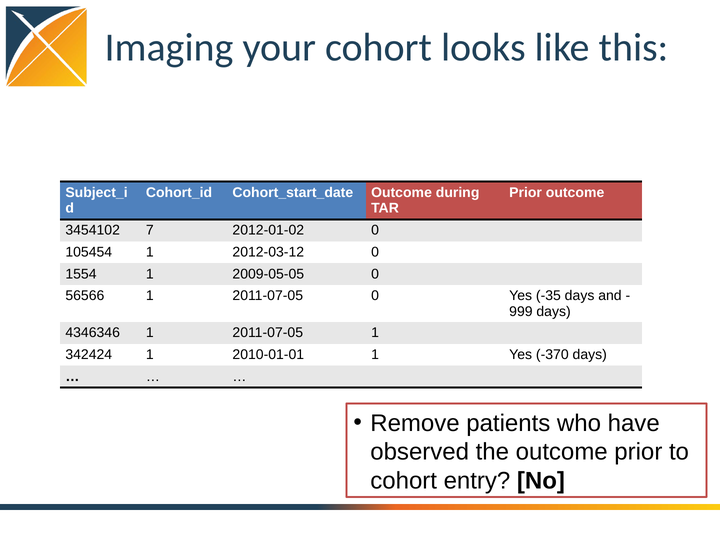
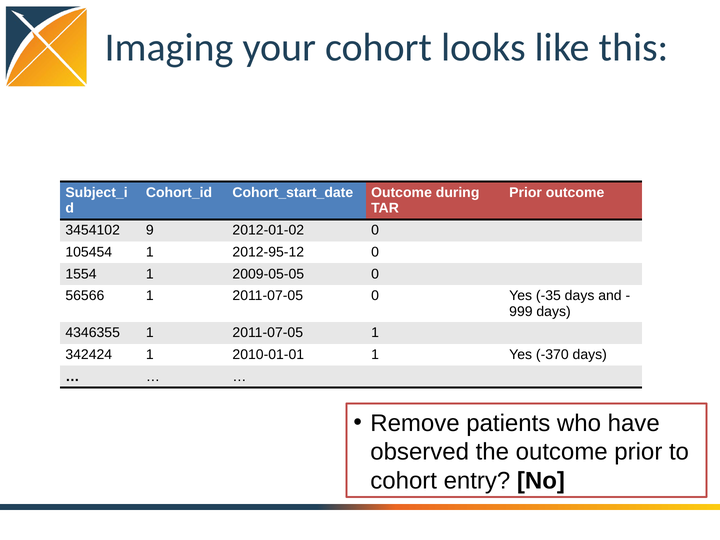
7: 7 -> 9 (150, 230)
2012-03-12: 2012-03-12 -> 2012-95-12 (268, 252)
4346346: 4346346 -> 4346355 (93, 333)
